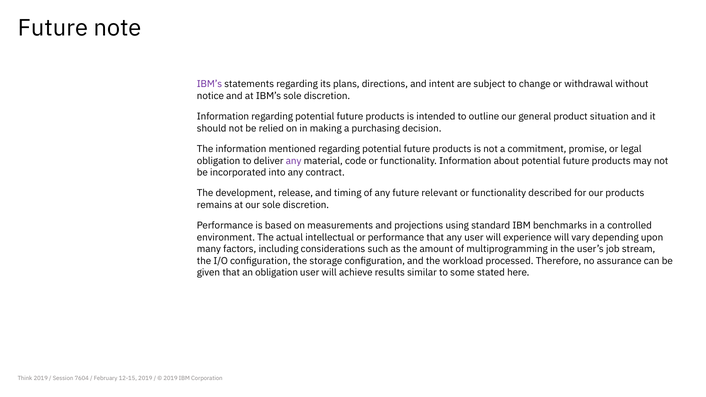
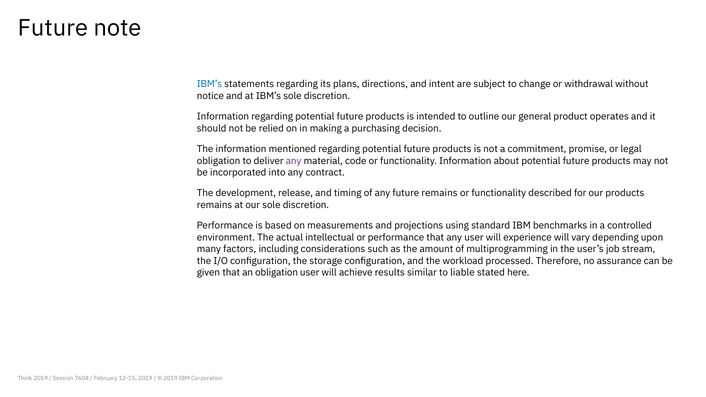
IBM’s colour: purple -> blue (209, 84)
situation: situation -> operates (609, 117)
future relevant: relevant -> remains (440, 193)
some: some -> liable (462, 273)
